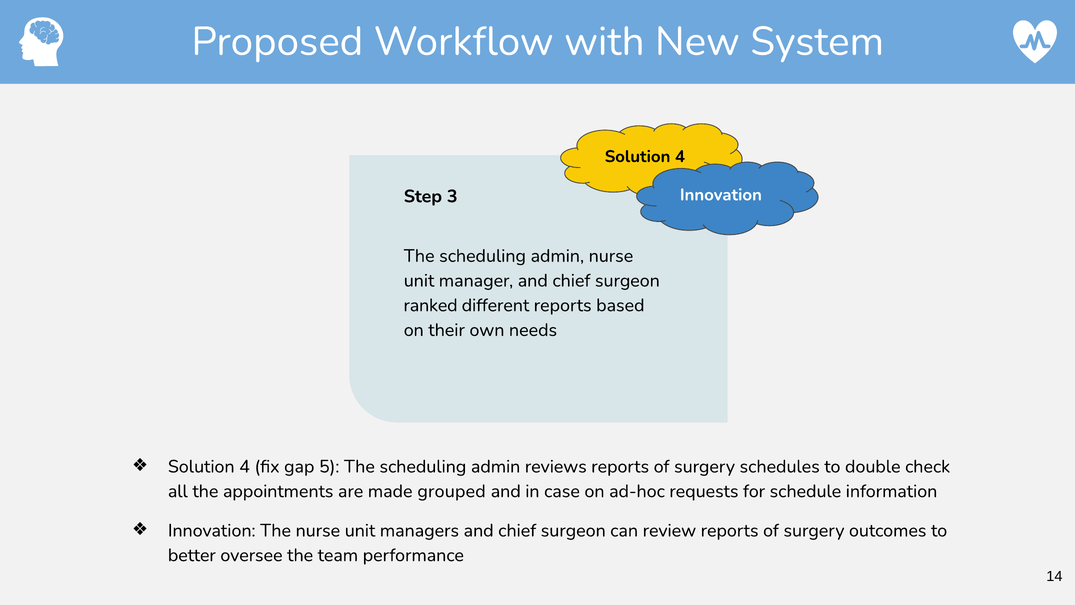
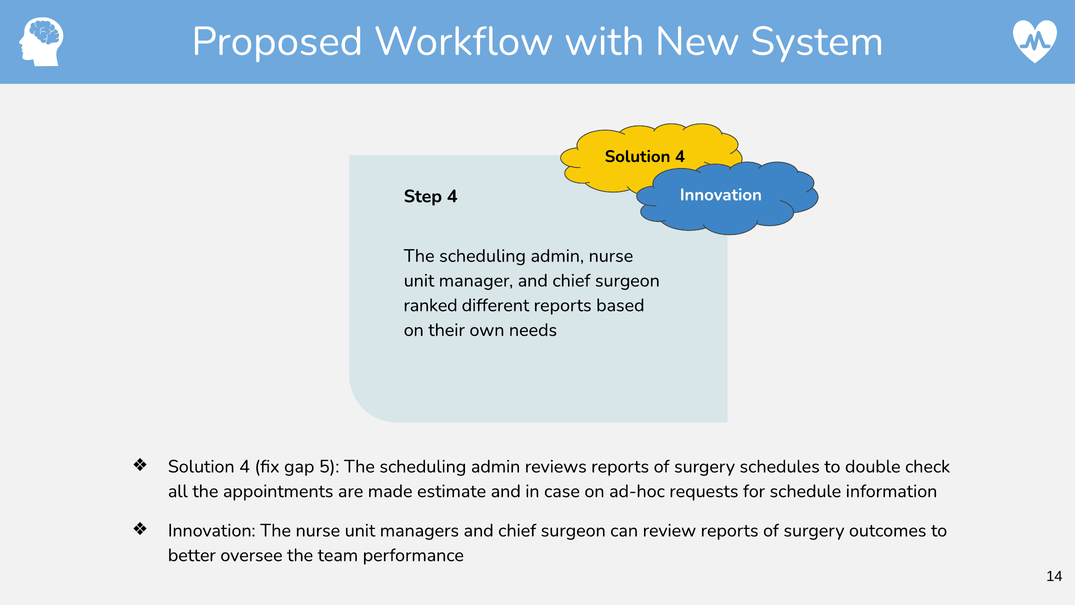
Step 3: 3 -> 4 (452, 196)
grouped: grouped -> estimate (452, 491)
